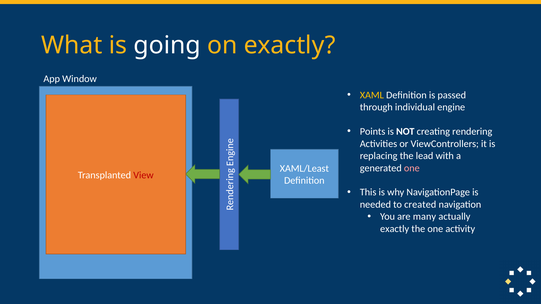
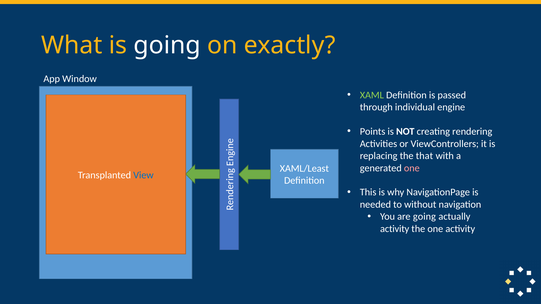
XAML colour: yellow -> light green (372, 95)
lead: lead -> that (424, 156)
View colour: red -> blue (143, 175)
created: created -> without (420, 205)
are many: many -> going (424, 217)
exactly: exactly -> activity (395, 229)
